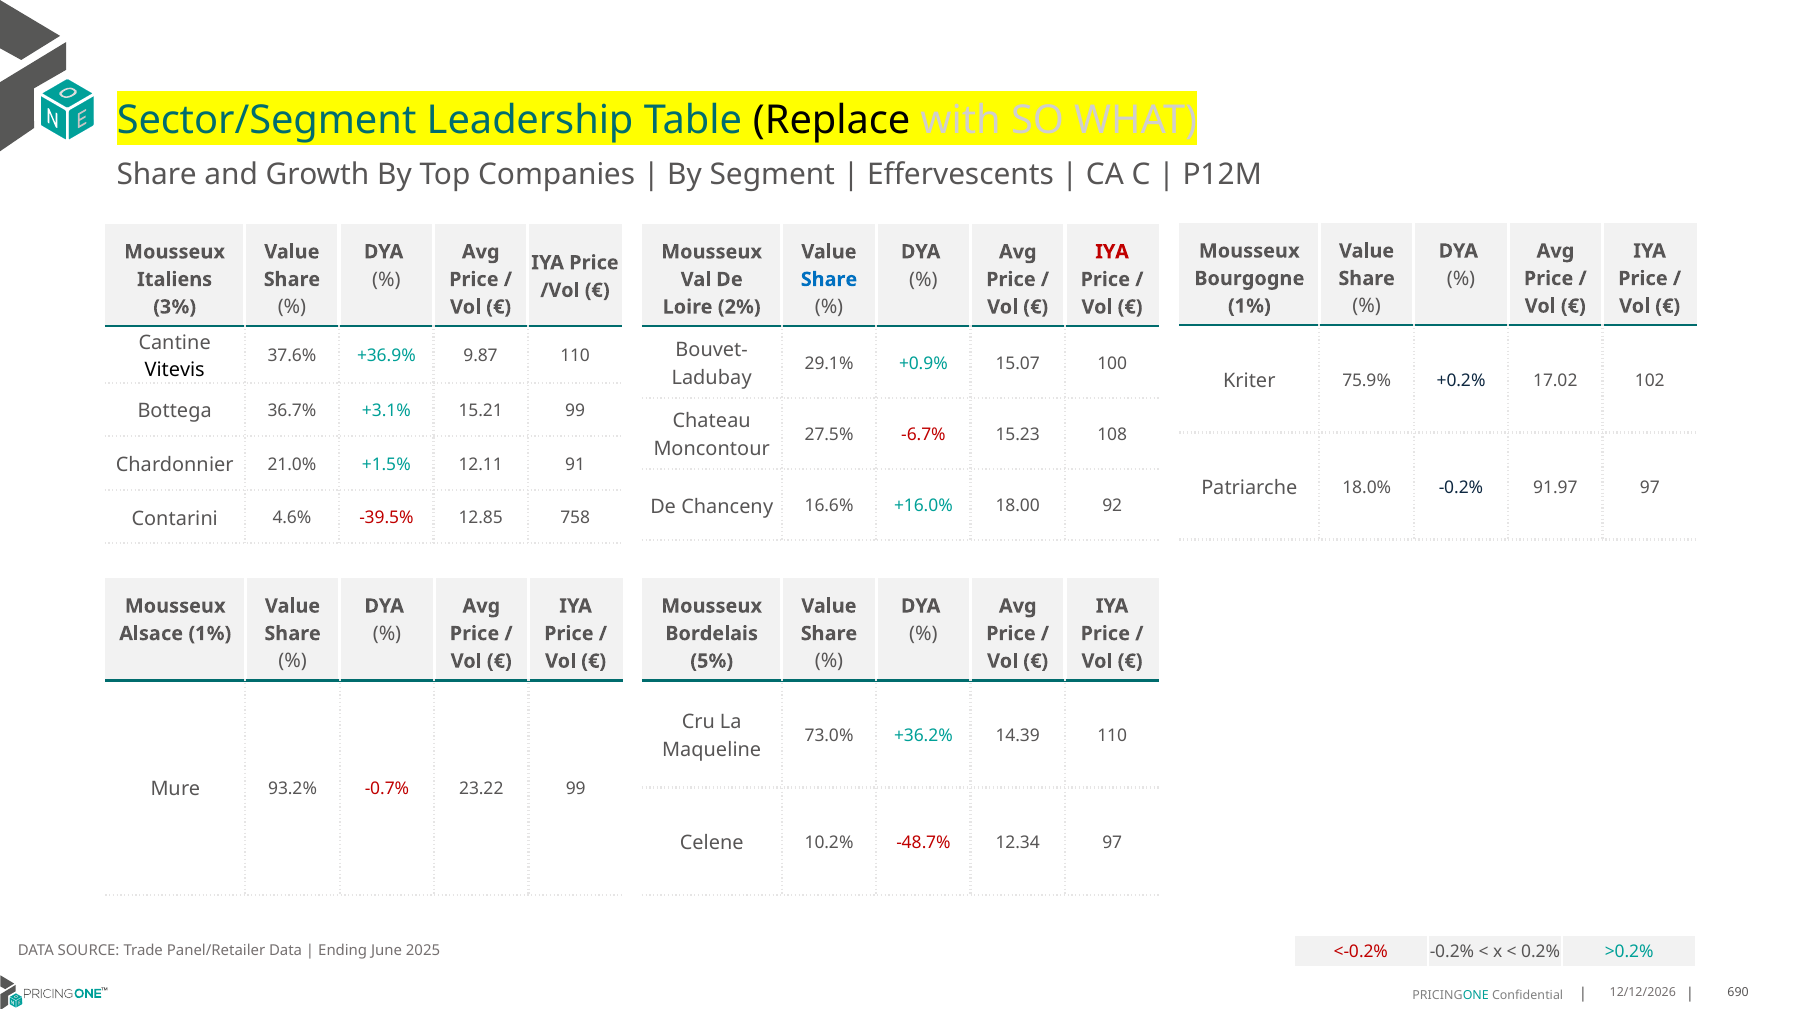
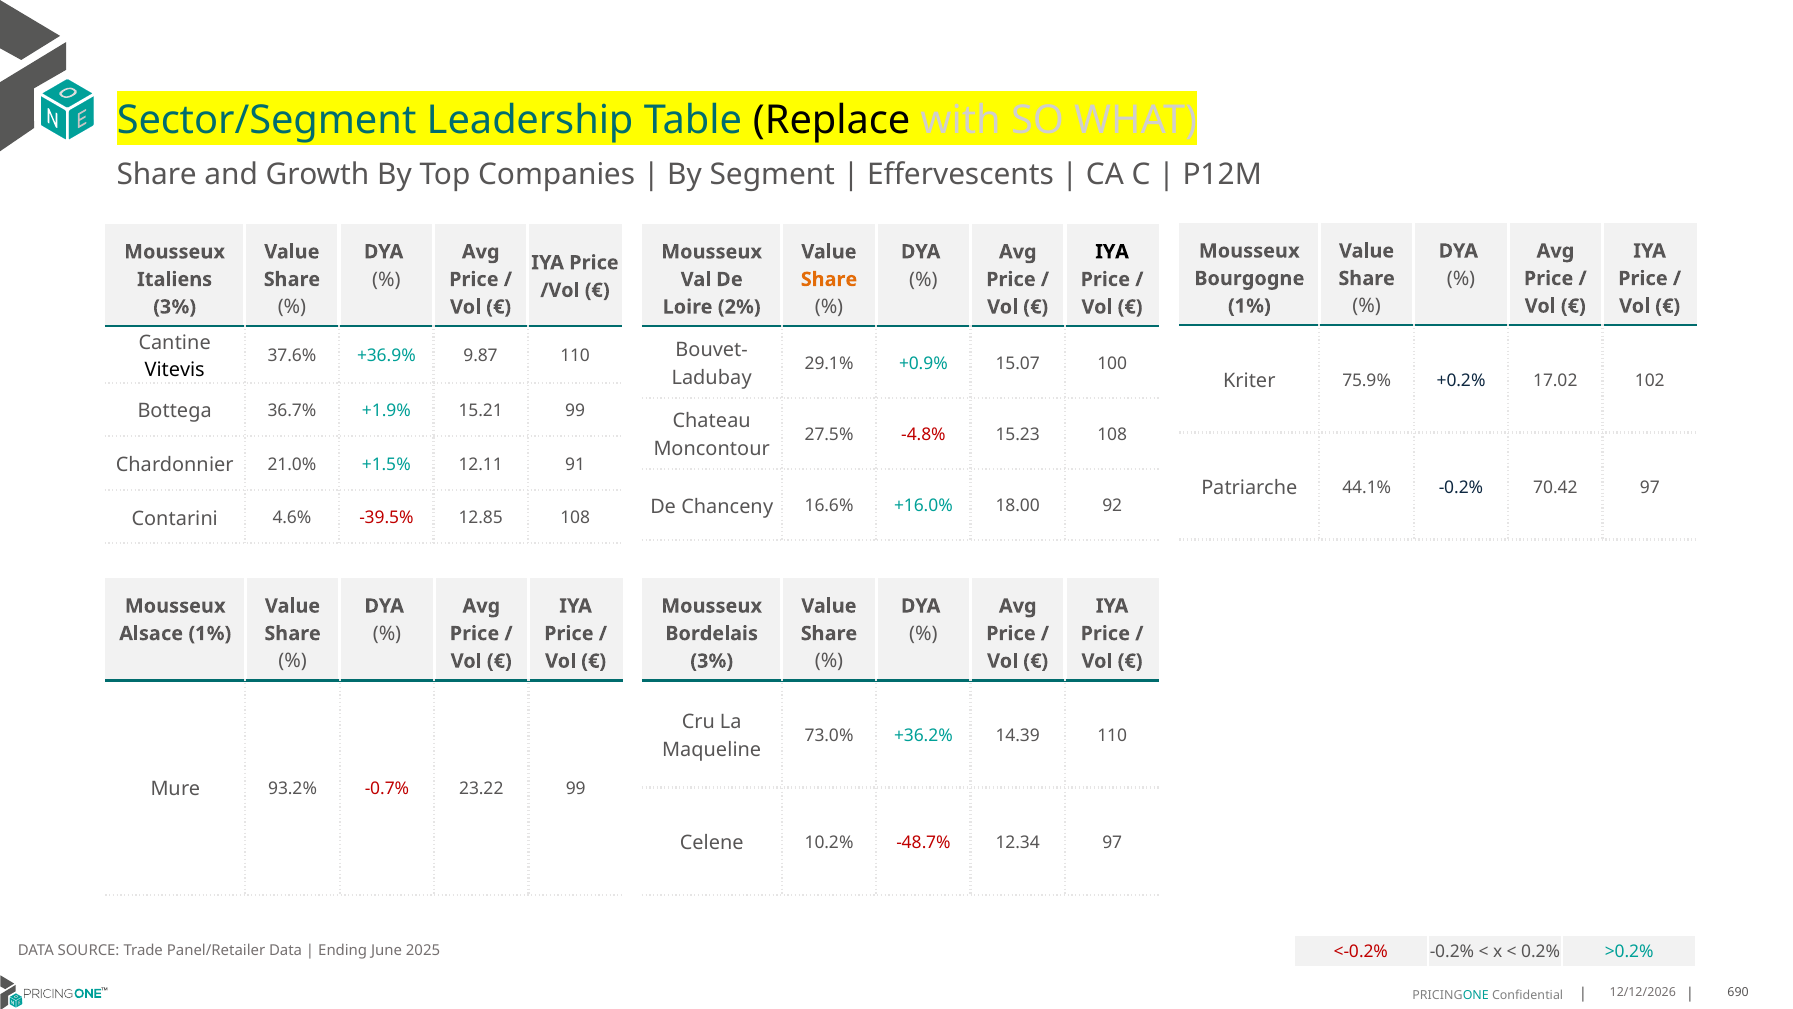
IYA colour: red -> black (1112, 252)
Share colour: blue -> orange (829, 279)
+3.1%: +3.1% -> +1.9% (386, 411)
-6.7%: -6.7% -> -4.8% (923, 435)
18.0%: 18.0% -> 44.1% (1367, 487)
91.97: 91.97 -> 70.42 (1555, 487)
12.85 758: 758 -> 108 (575, 518)
5%: 5% -> 3% (712, 661)
